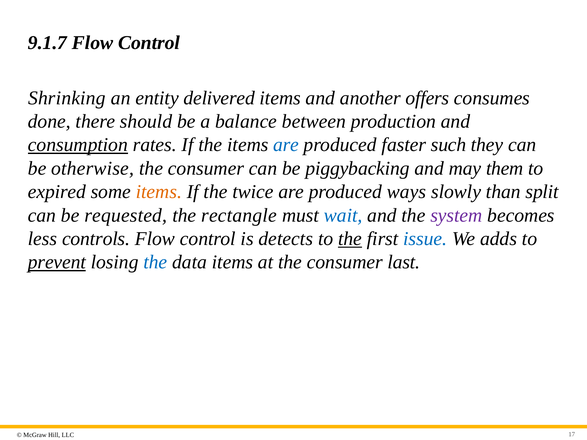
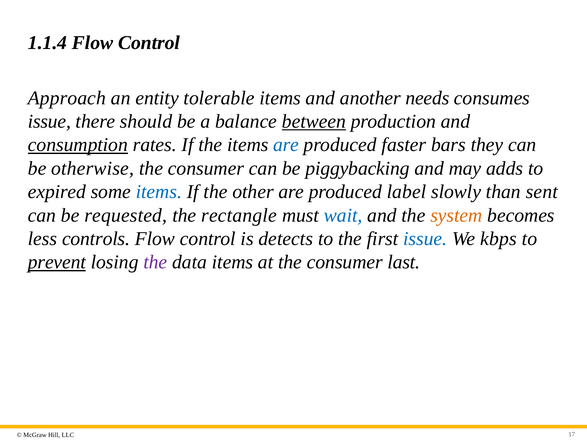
9.1.7: 9.1.7 -> 1.1.4 (47, 43)
Shrinking: Shrinking -> Approach (67, 98)
delivered: delivered -> tolerable (219, 98)
offers: offers -> needs (427, 98)
done: done -> issue (49, 121)
between underline: none -> present (314, 121)
such: such -> bars (448, 145)
them: them -> adds (505, 168)
items colour: orange -> blue (159, 192)
twice: twice -> other (253, 192)
ways: ways -> label (406, 192)
split: split -> sent (542, 192)
system colour: purple -> orange (456, 215)
the underline: present -> none (350, 239)
adds: adds -> kbps (498, 239)
the colour: blue -> purple (155, 262)
